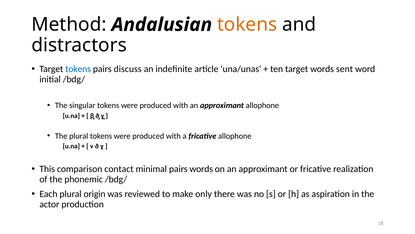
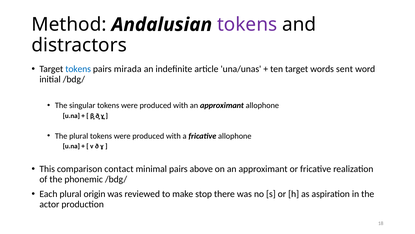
tokens colour: orange -> purple (247, 25)
discuss: discuss -> mirada (128, 69)
pairs words: words -> above (201, 169)
only: only -> stop (204, 194)
